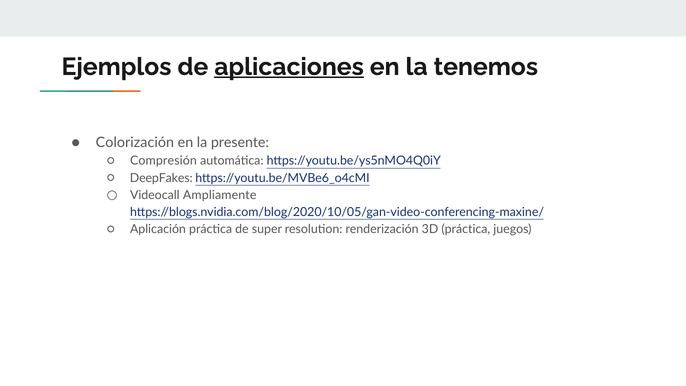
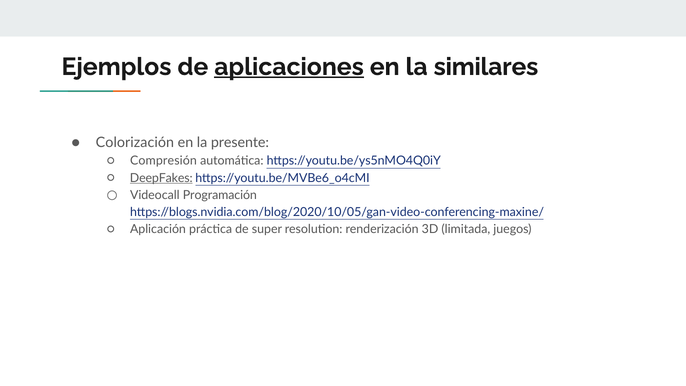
tenemos: tenemos -> similares (486, 67)
DeepFakes underline: none -> present (161, 178)
Ampliamente: Ampliamente -> Programación (220, 195)
3D práctica: práctica -> limitada (466, 229)
